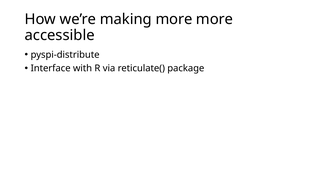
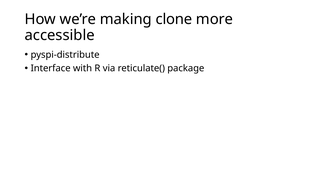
making more: more -> clone (174, 19)
